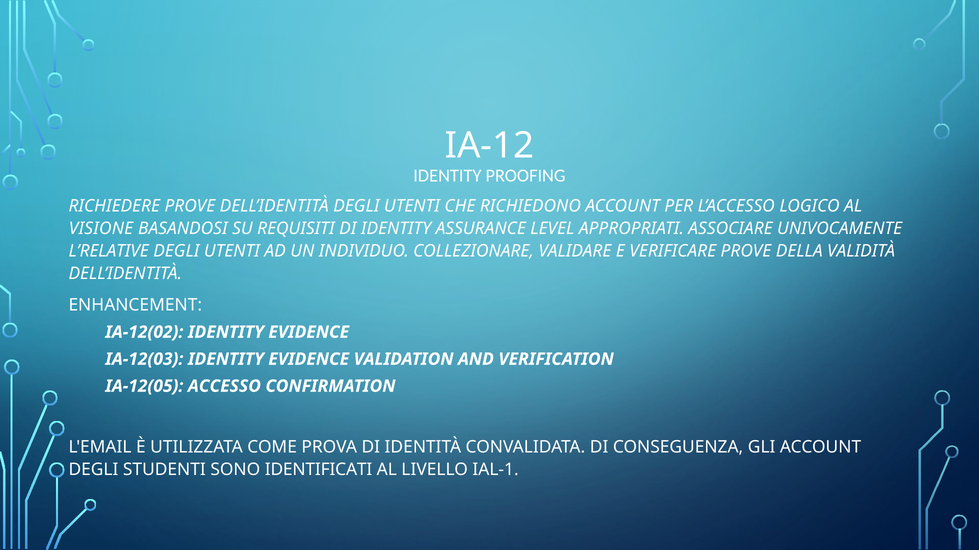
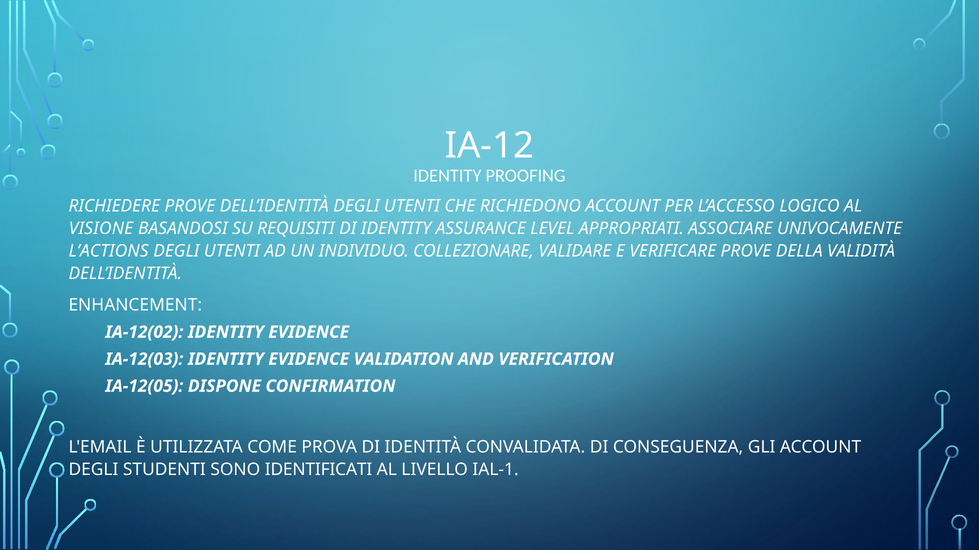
L’RELATIVE: L’RELATIVE -> L’ACTIONS (109, 251)
ACCESSO: ACCESSO -> DISPONE (224, 387)
